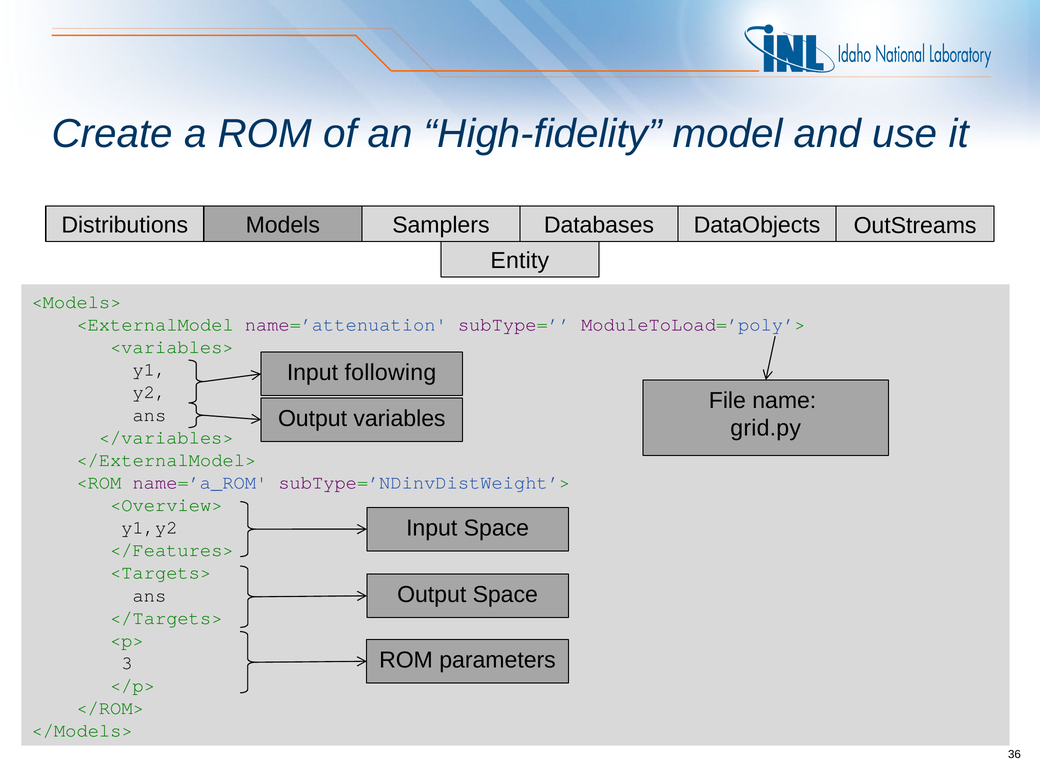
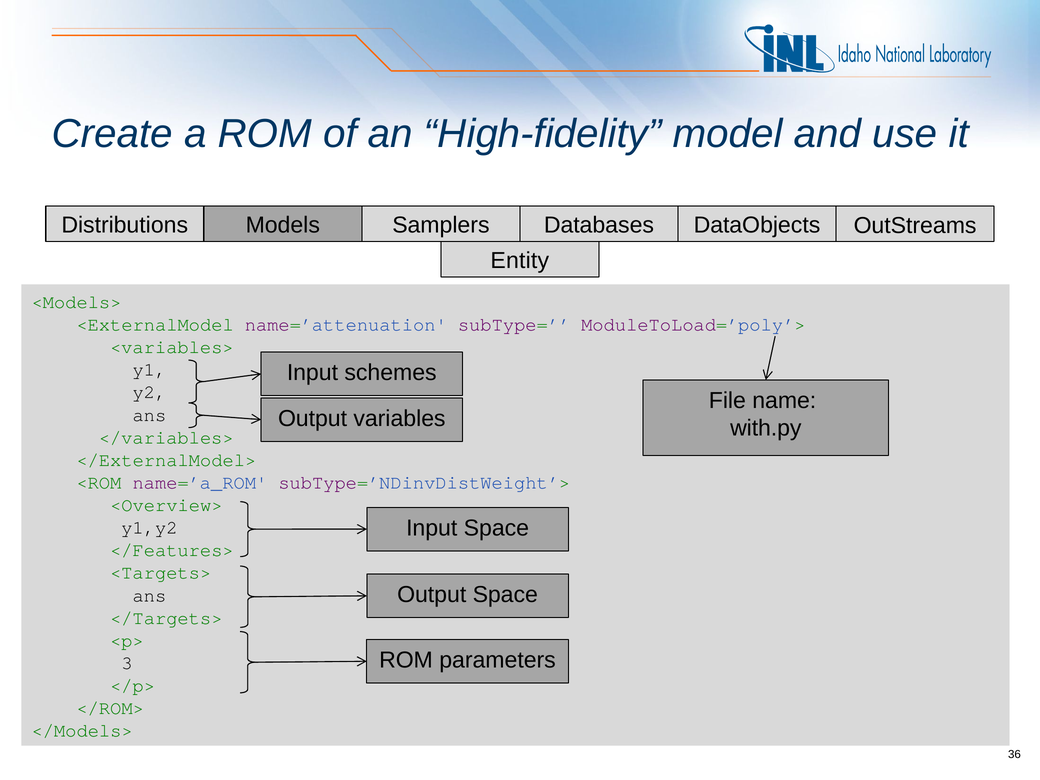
following: following -> schemes (391, 373)
grid.py: grid.py -> with.py (766, 428)
